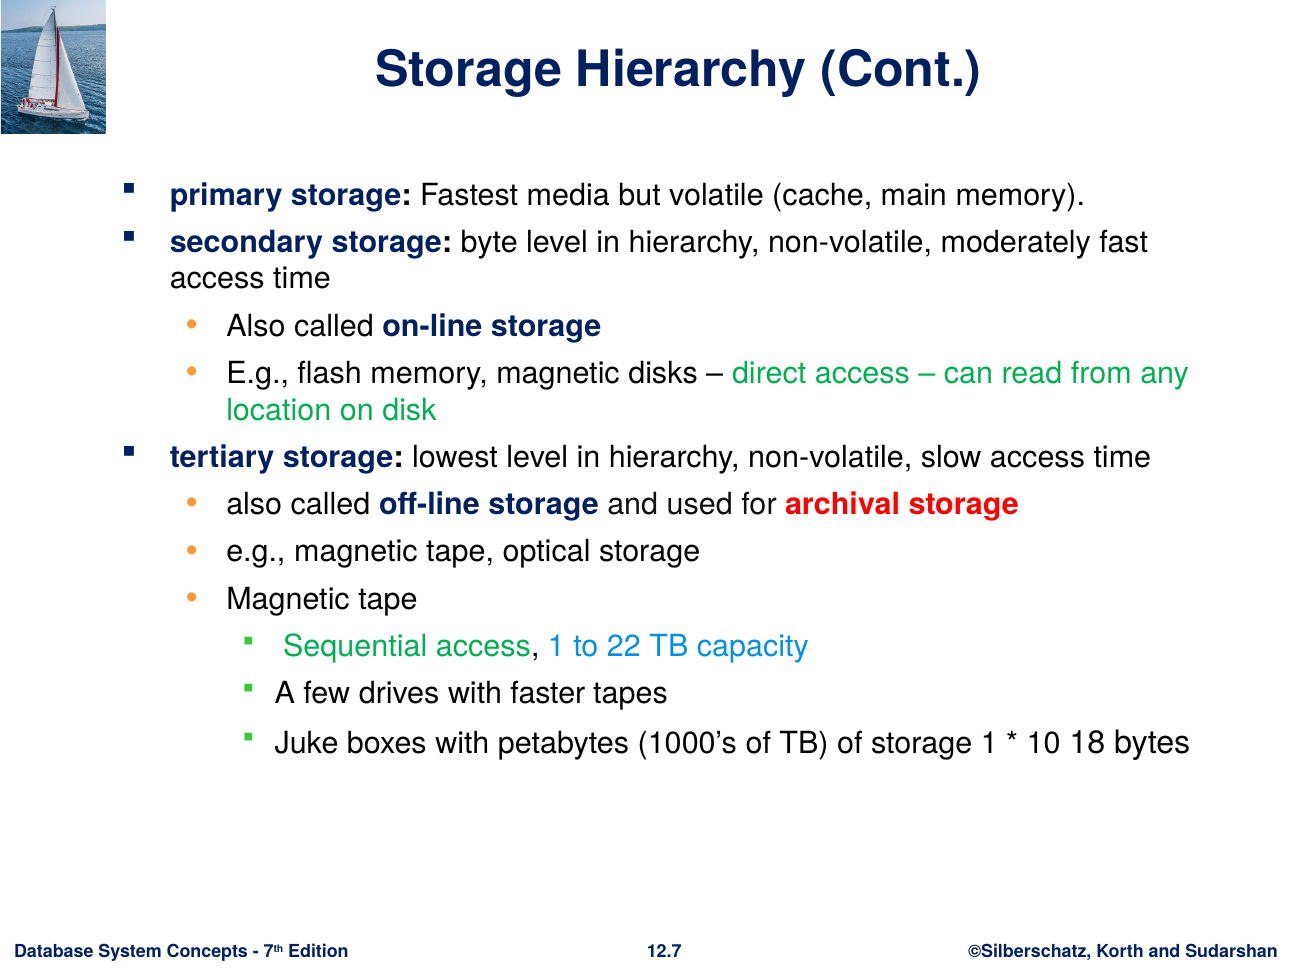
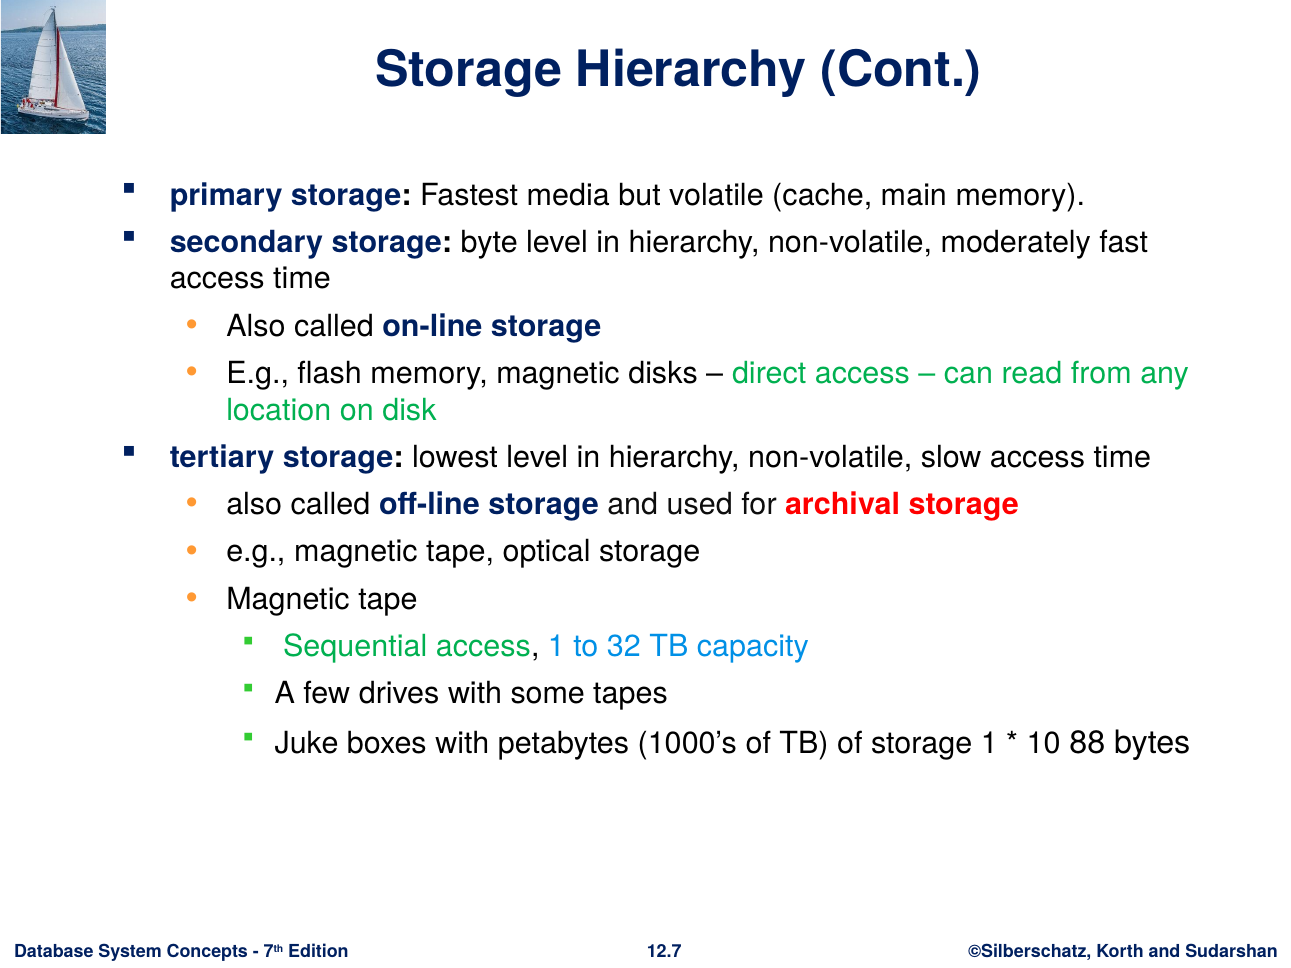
22: 22 -> 32 (624, 646)
faster: faster -> some (548, 694)
18: 18 -> 88 (1087, 743)
